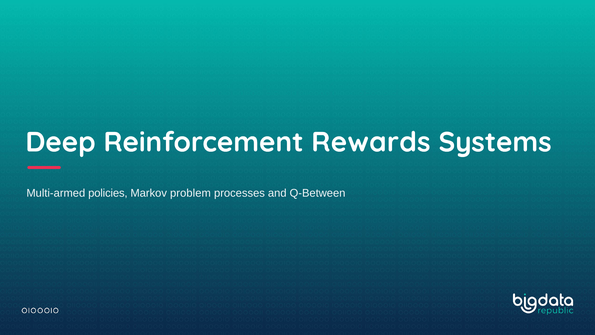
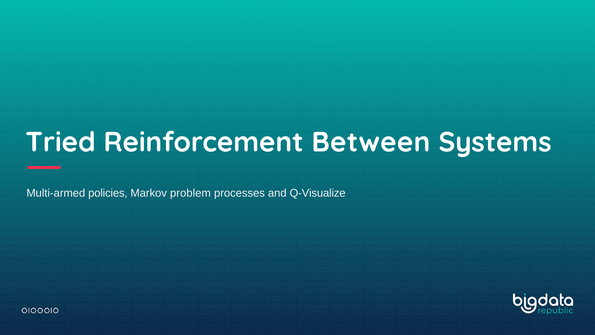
Deep: Deep -> Tried (60, 142)
Rewards: Rewards -> Between (371, 142)
Q-Between: Q-Between -> Q-Visualize (318, 193)
